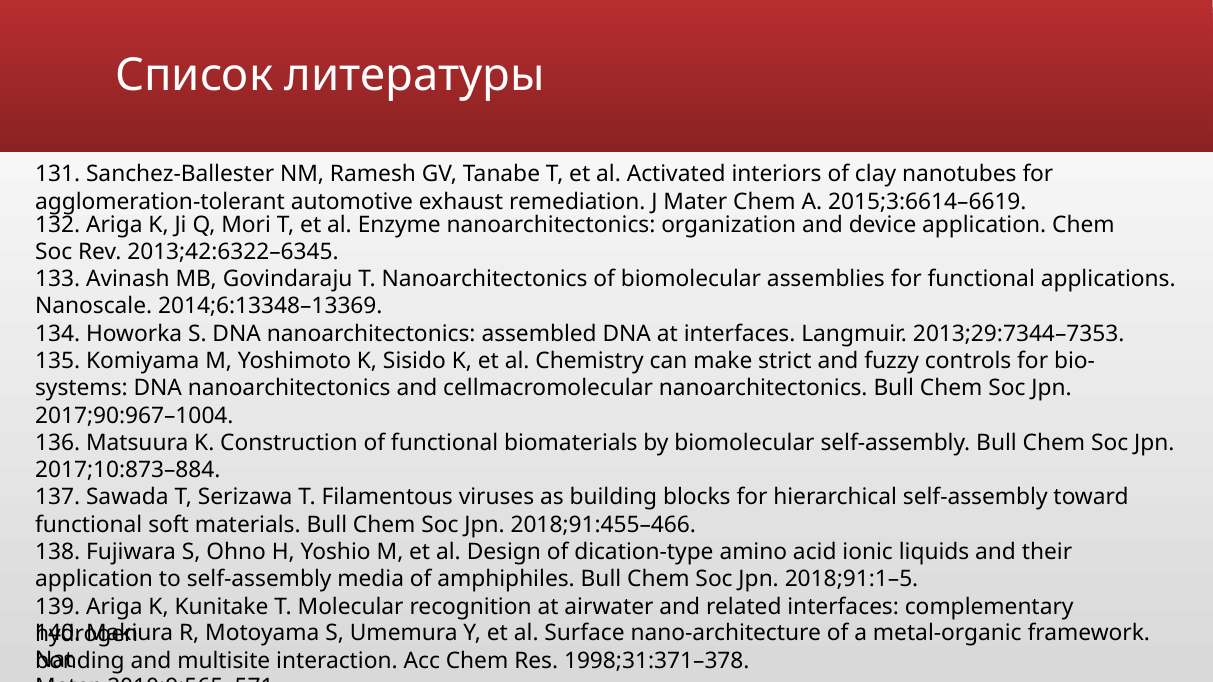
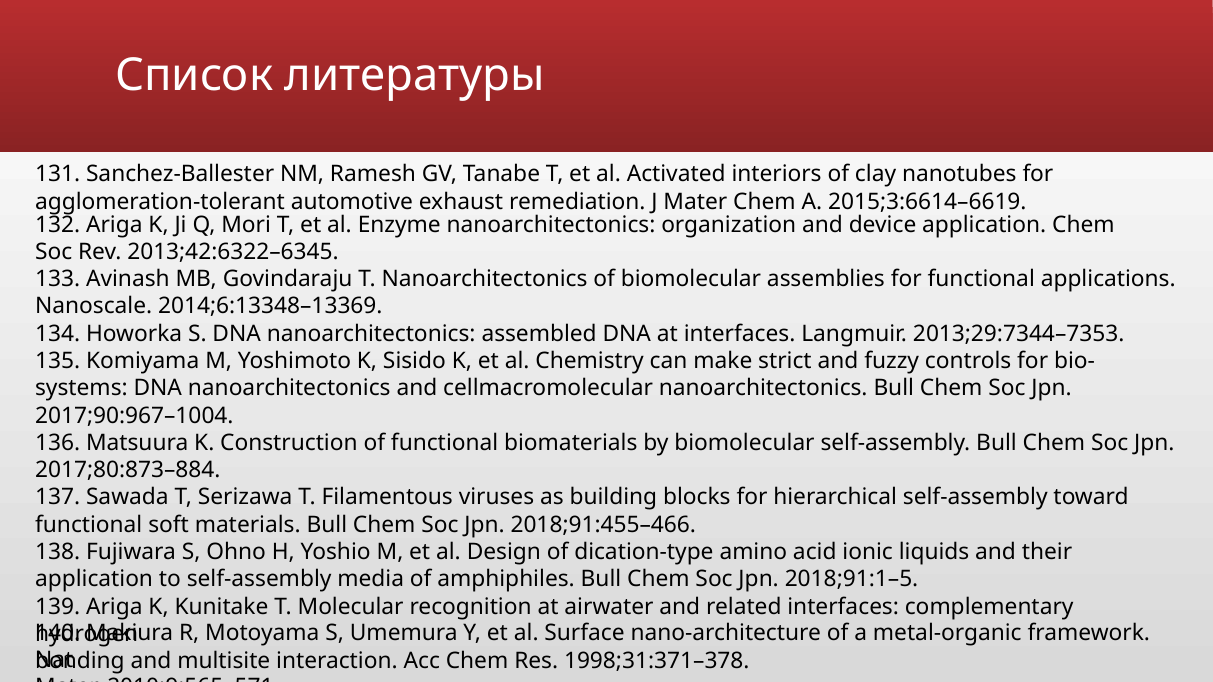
2017;10:873–884: 2017;10:873–884 -> 2017;80:873–884 (128, 470)
